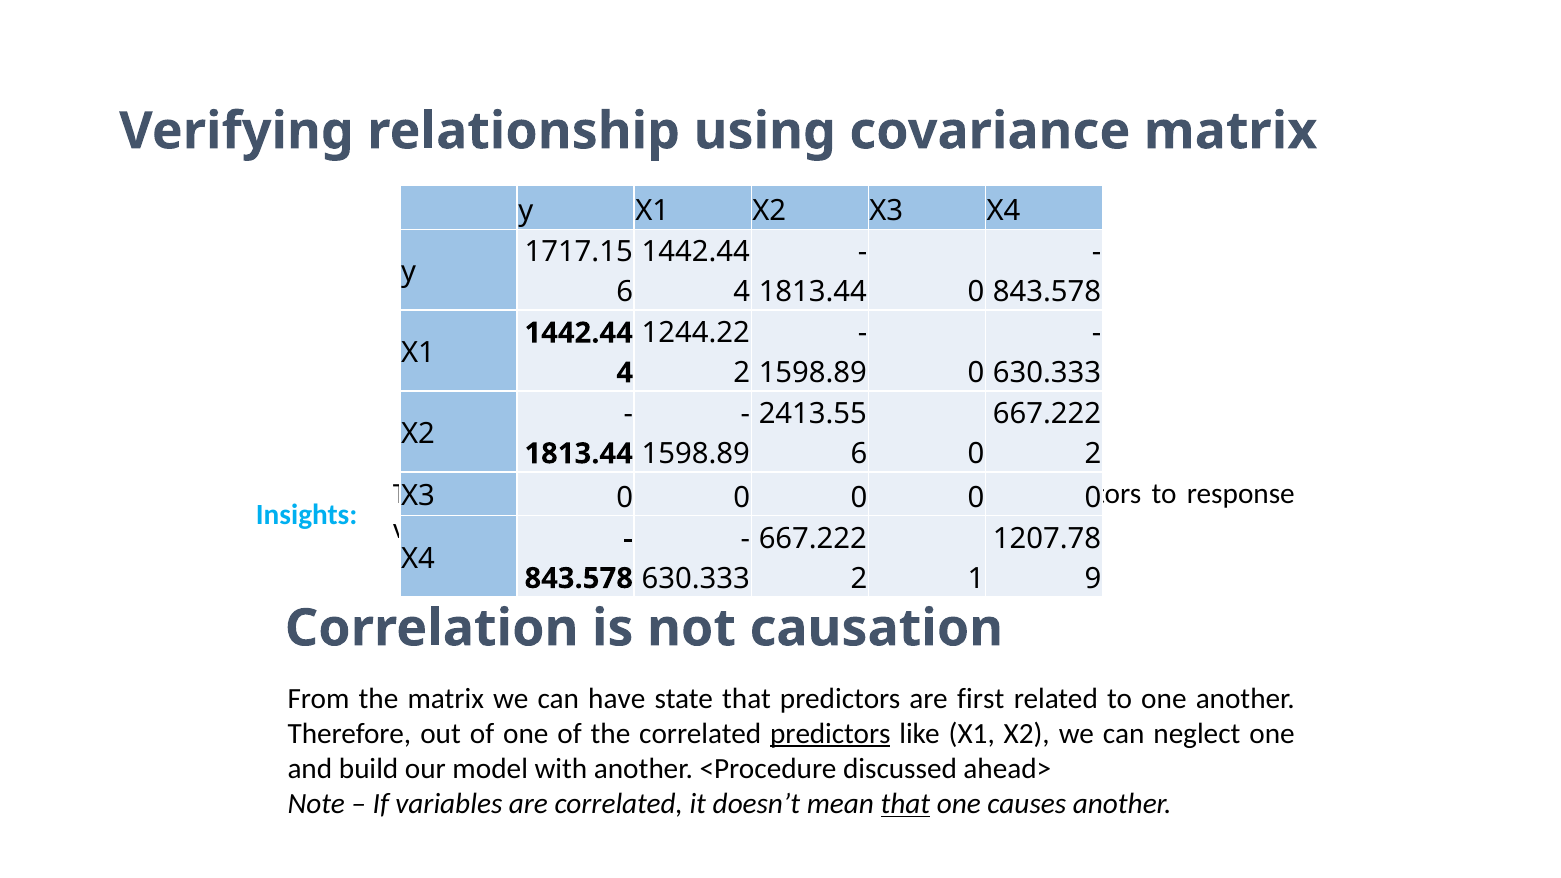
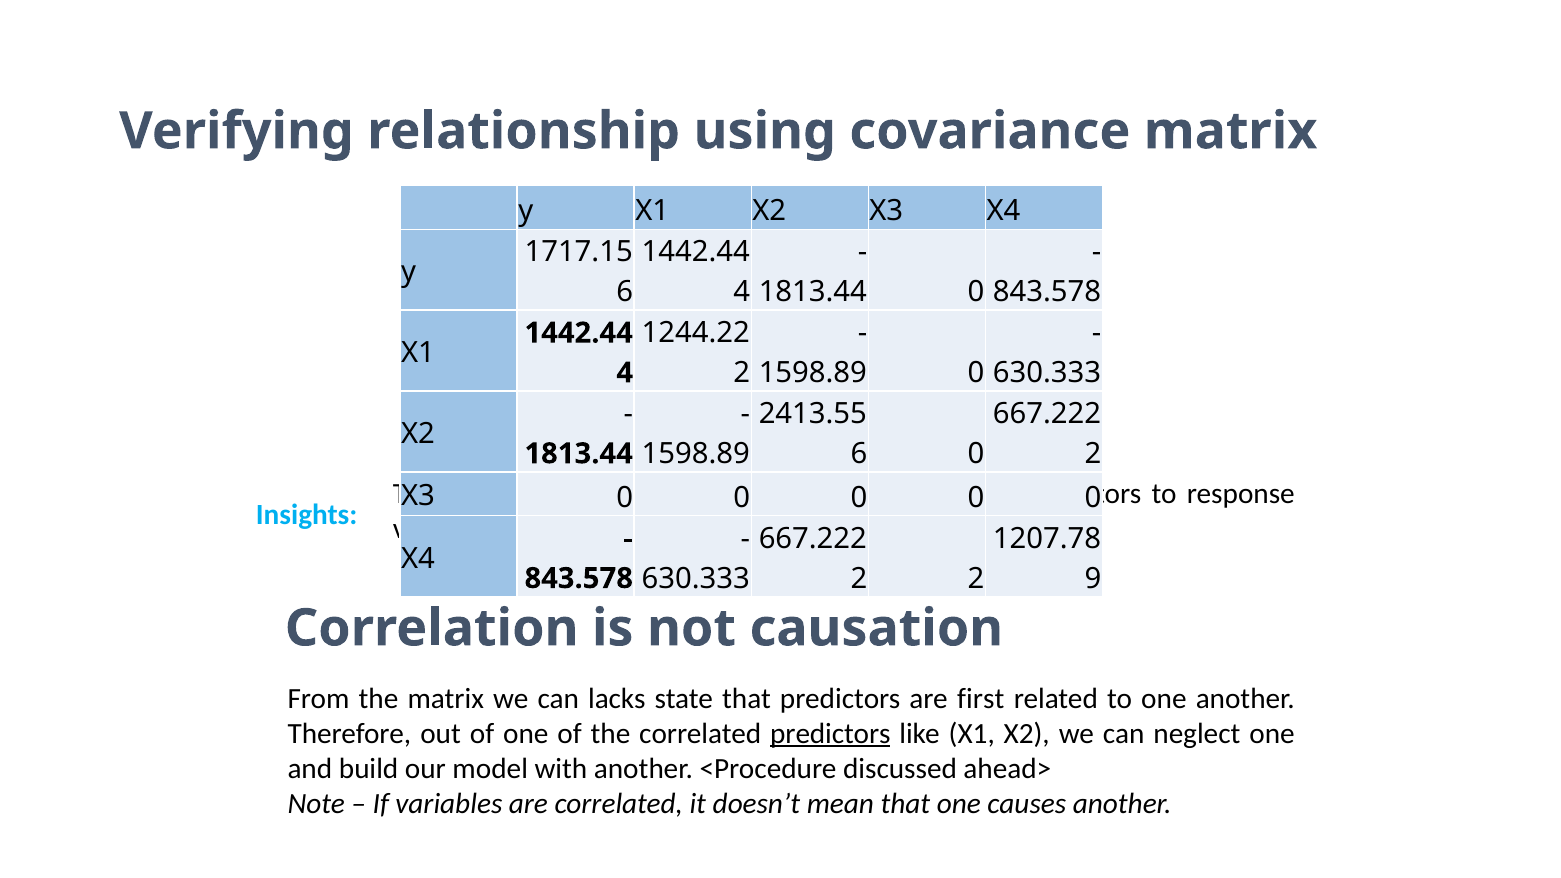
1: 1 -> 2 (976, 578)
have: have -> lacks (617, 698)
that underline: present -> none (905, 804)
